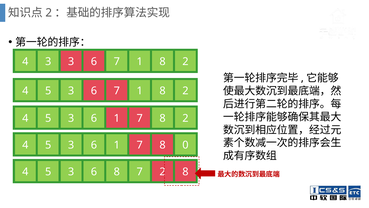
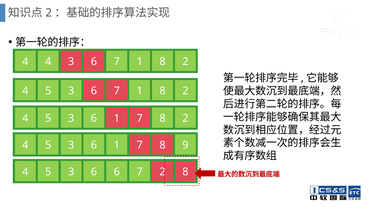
4 3: 3 -> 4 (48, 61)
0: 0 -> 9 (185, 145)
6 8: 8 -> 6 (117, 171)
